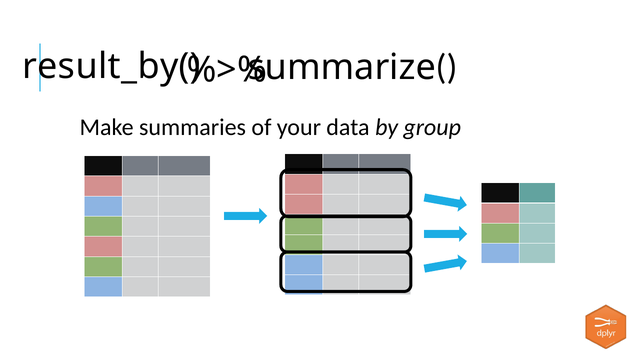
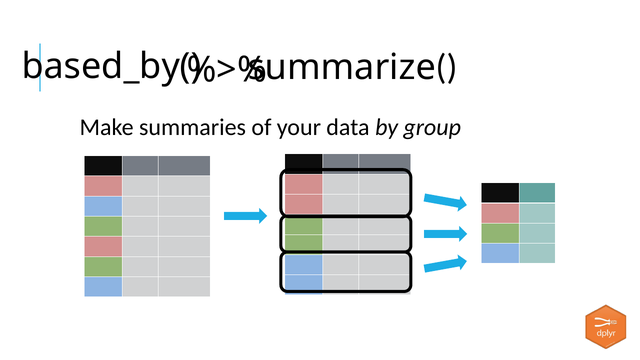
result_by(: result_by( -> based_by( (112, 66)
